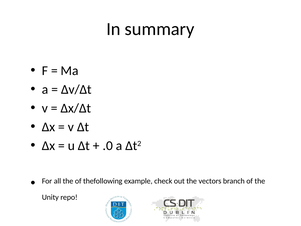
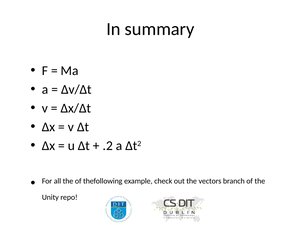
.0: .0 -> .2 (108, 146)
